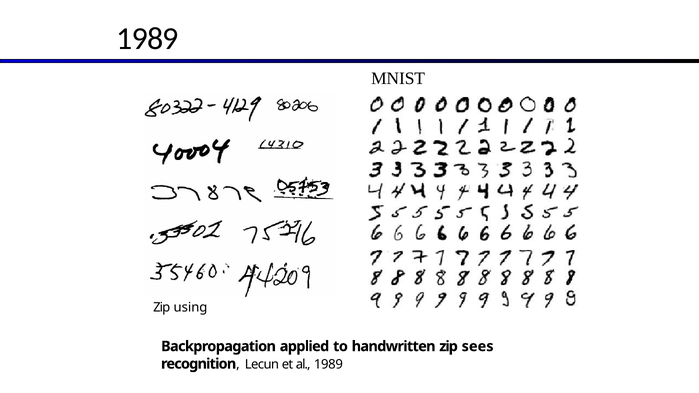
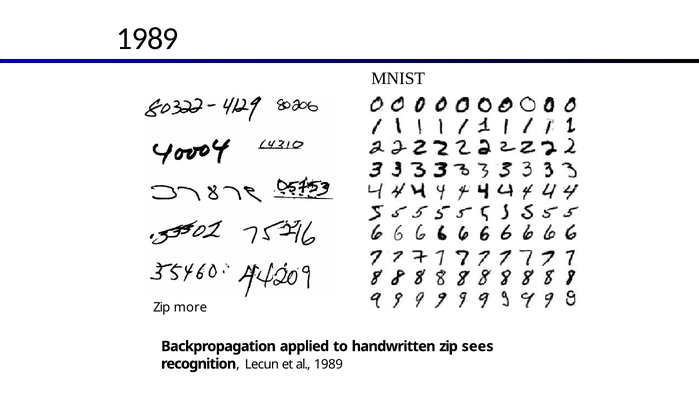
using: using -> more (190, 308)
